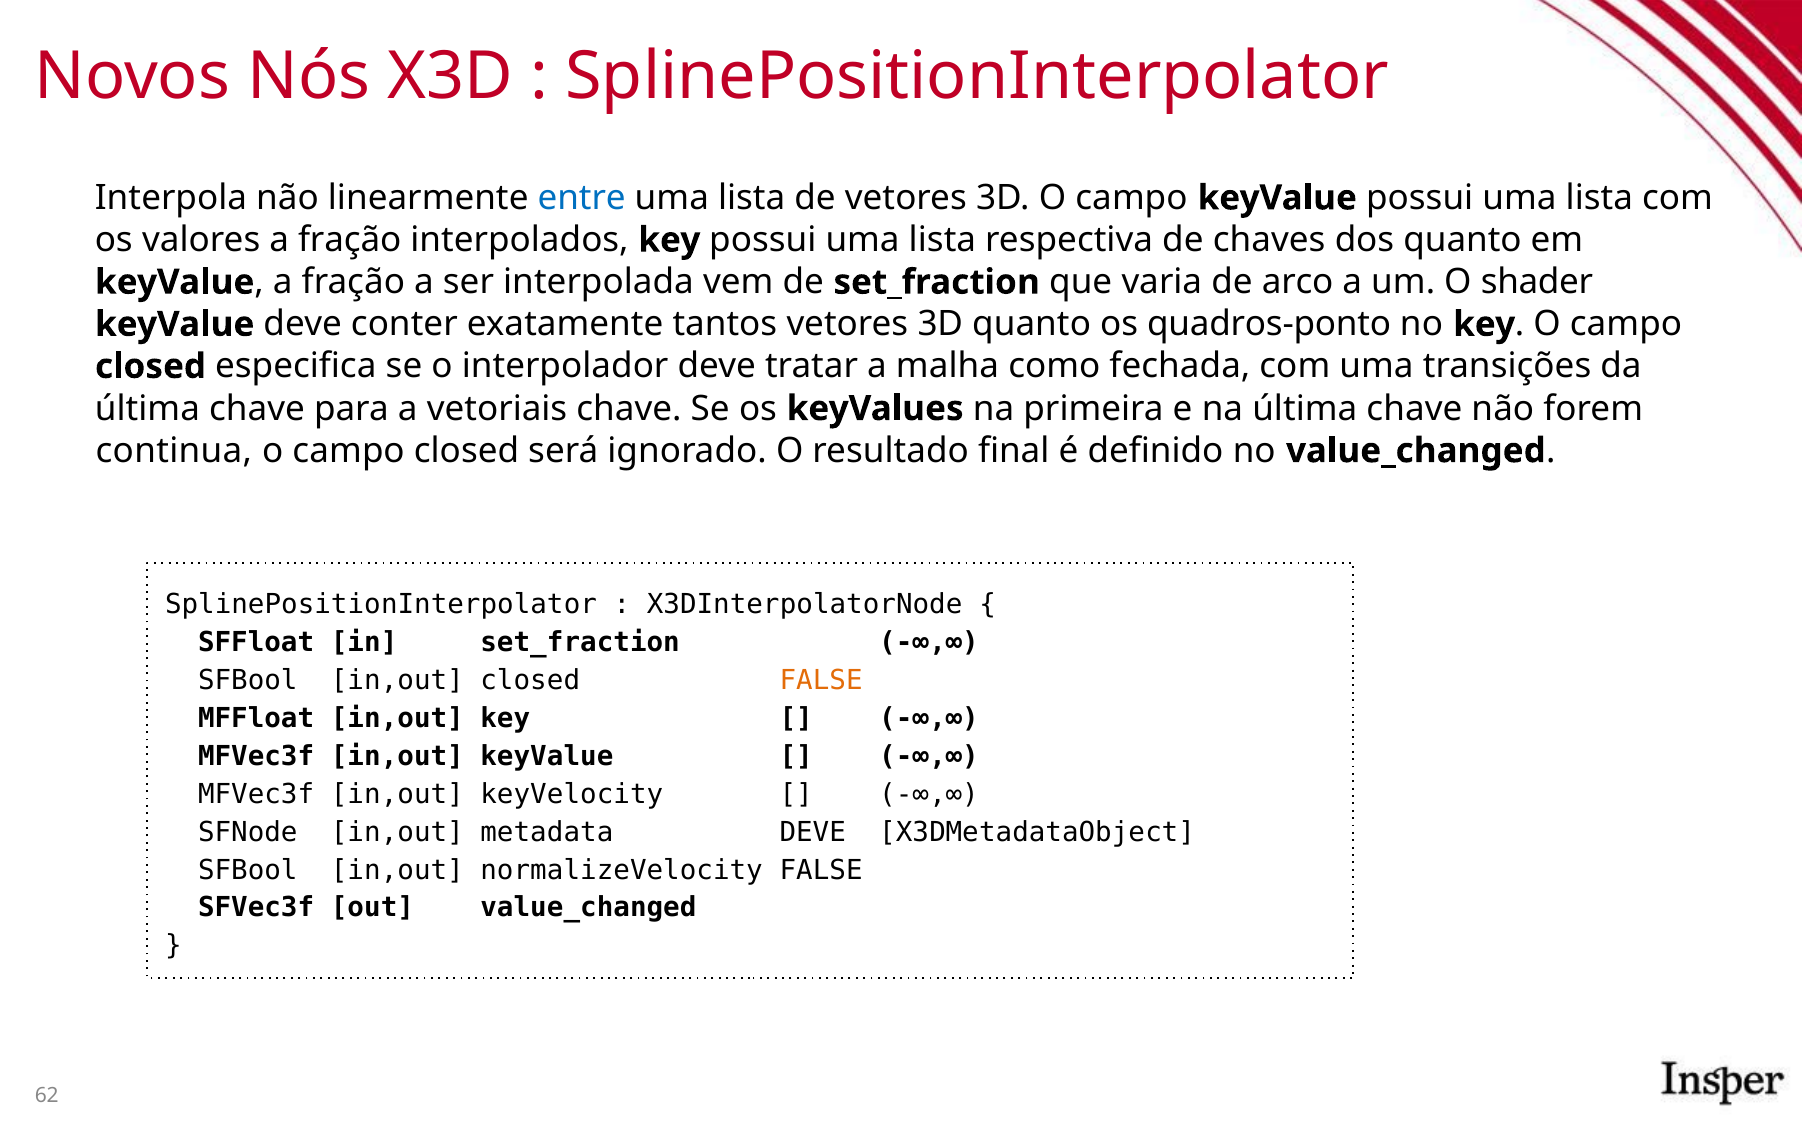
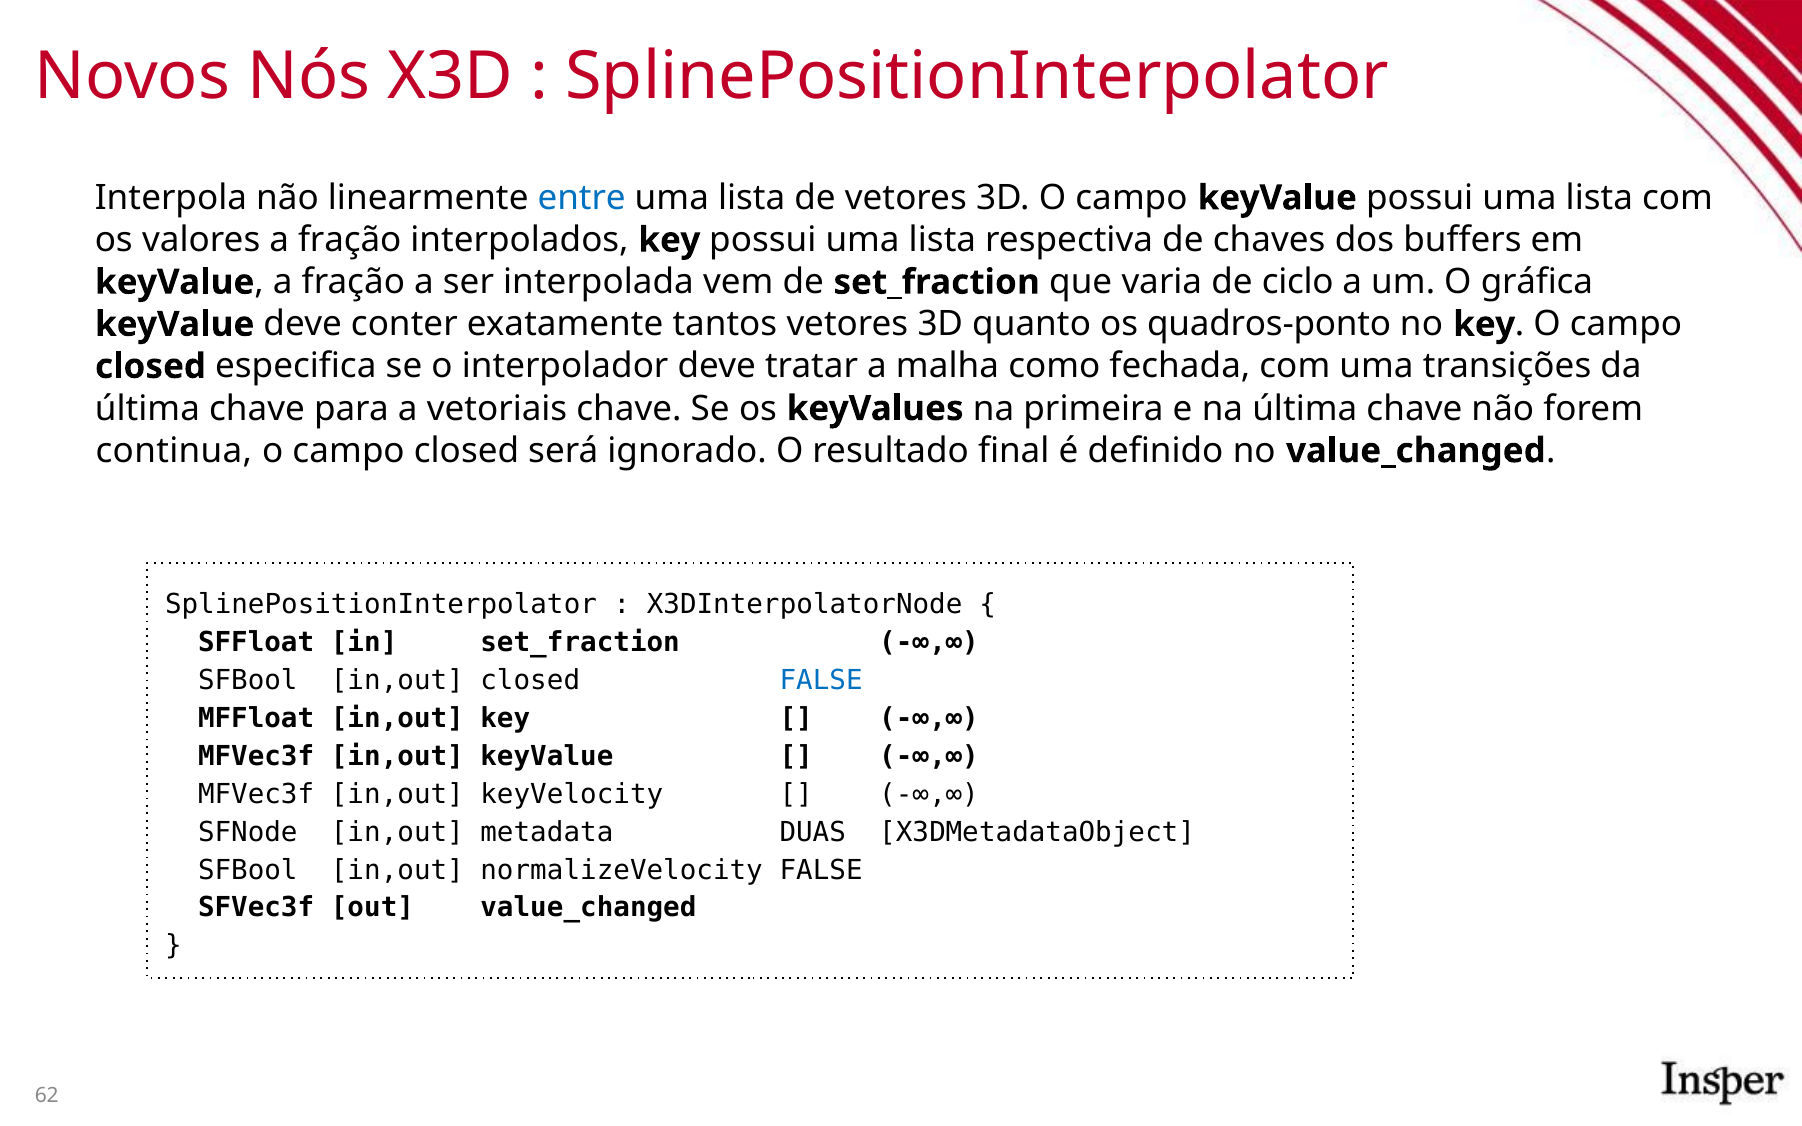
dos quanto: quanto -> buffers (1463, 240)
arco: arco -> ciclo (1298, 282)
shader: shader -> gráfica (1537, 282)
FALSE colour: orange -> blue (821, 680)
metadata DEVE: DEVE -> DUAS (813, 832)
